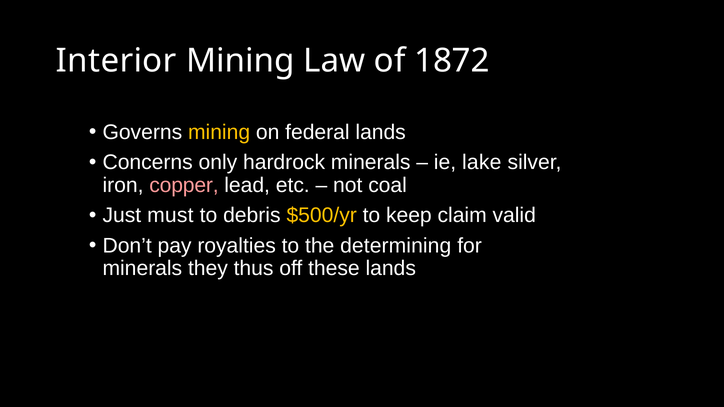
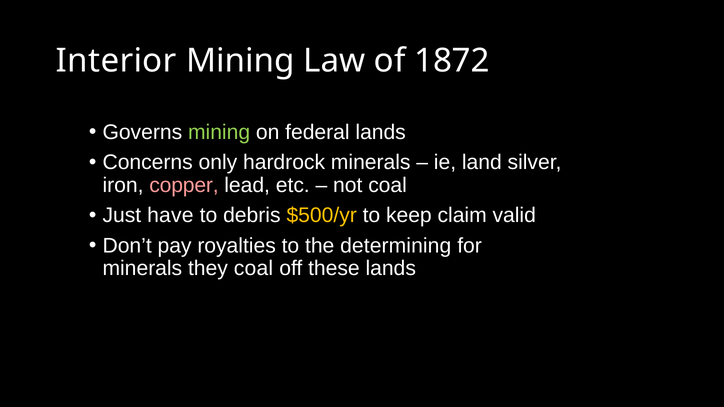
mining colour: yellow -> light green (219, 132)
lake: lake -> land (482, 162)
must: must -> have (170, 216)
they thus: thus -> coal (253, 269)
